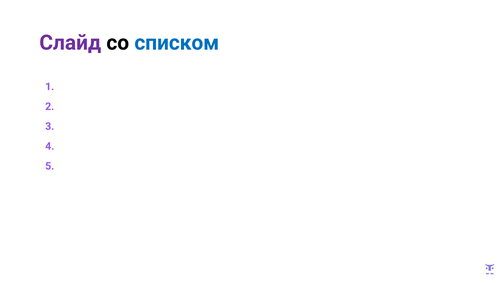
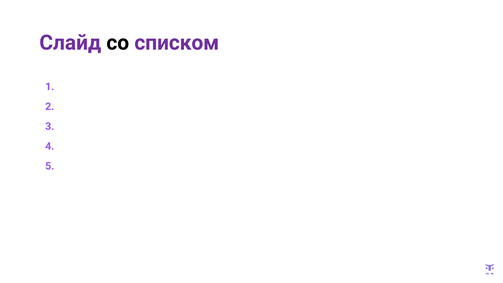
списком colour: blue -> purple (177, 43)
